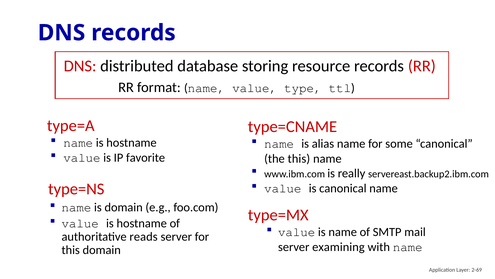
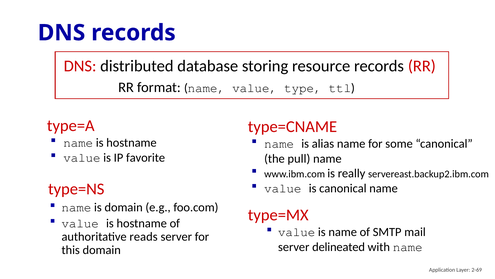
the this: this -> pull (299, 158)
examining: examining -> delineated (339, 246)
